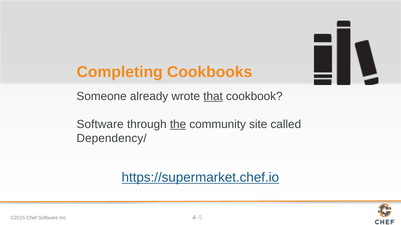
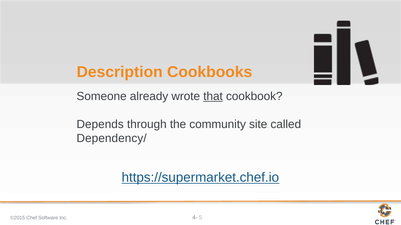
Completing: Completing -> Description (120, 72)
Software: Software -> Depends (100, 125)
the underline: present -> none (178, 125)
